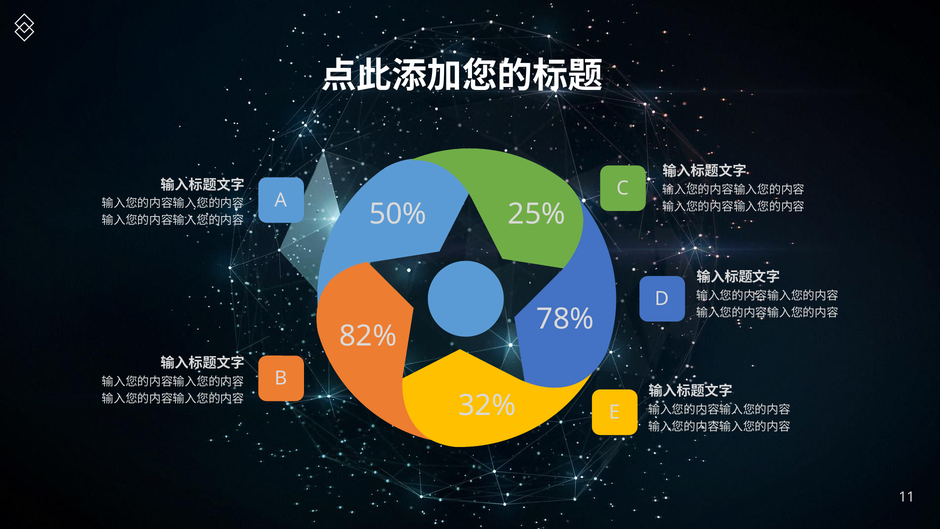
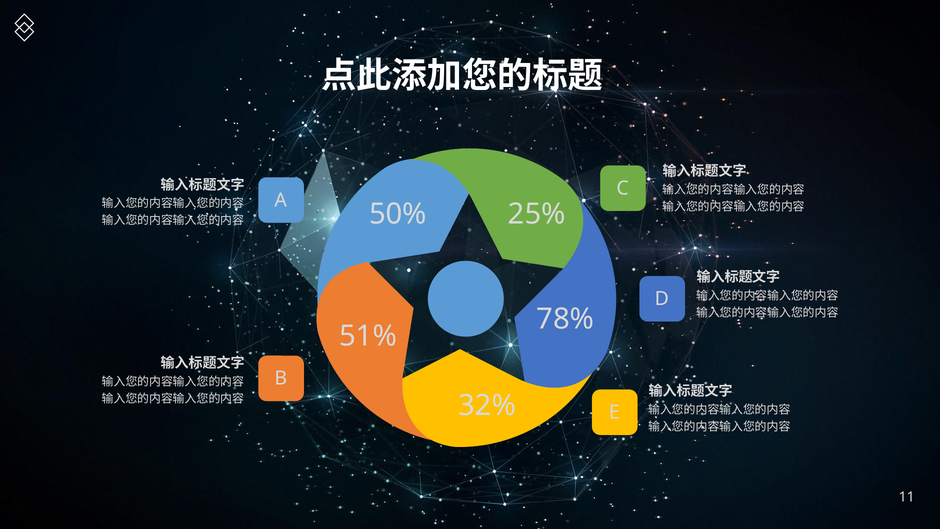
82%: 82% -> 51% (368, 336)
